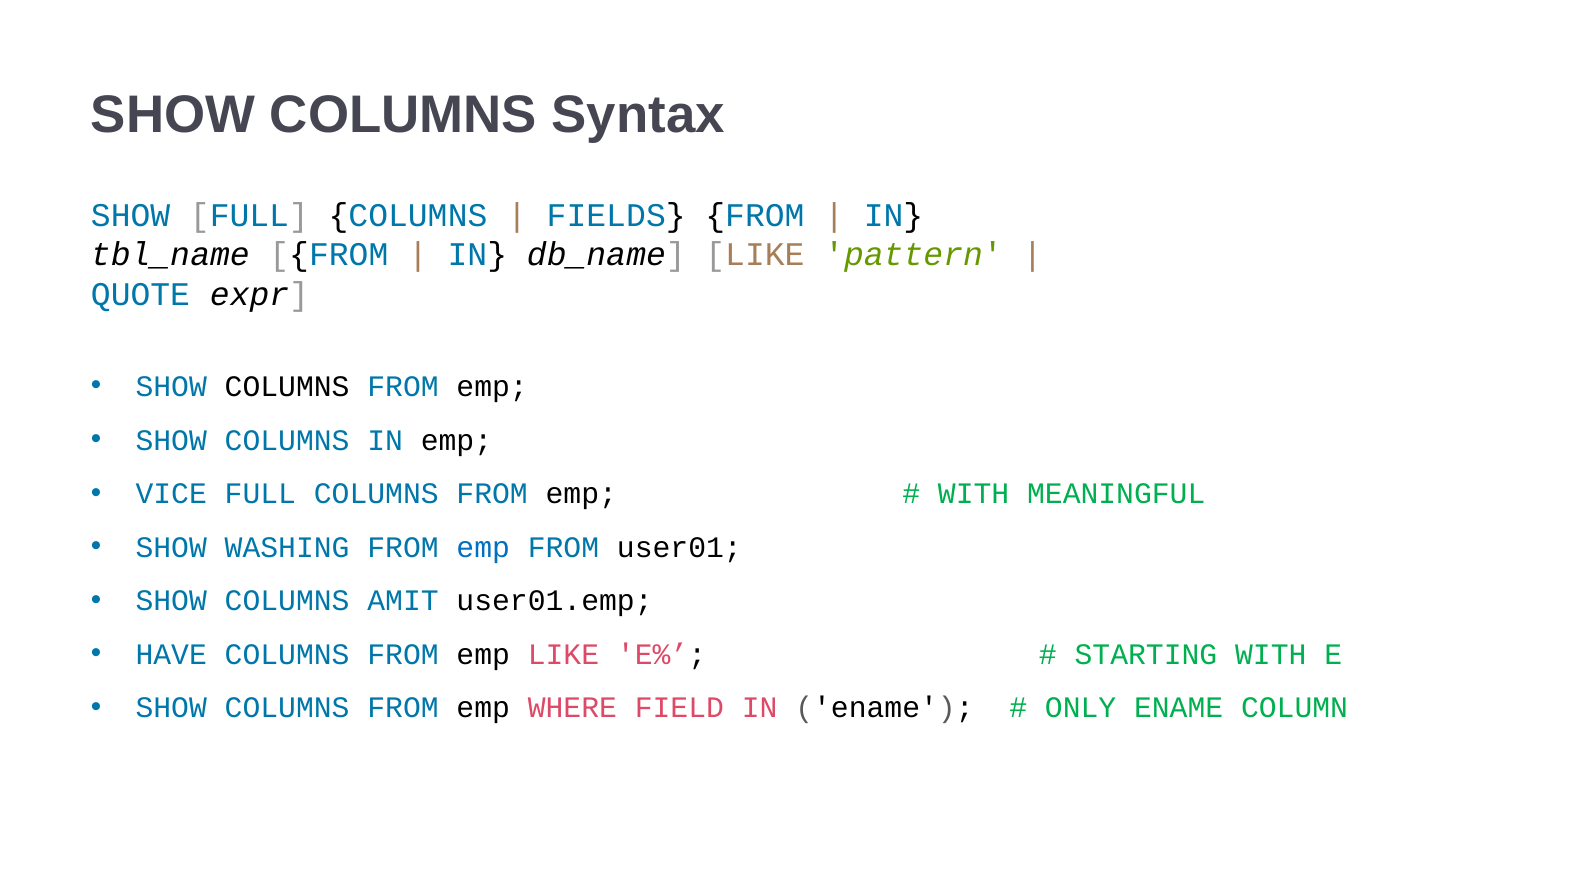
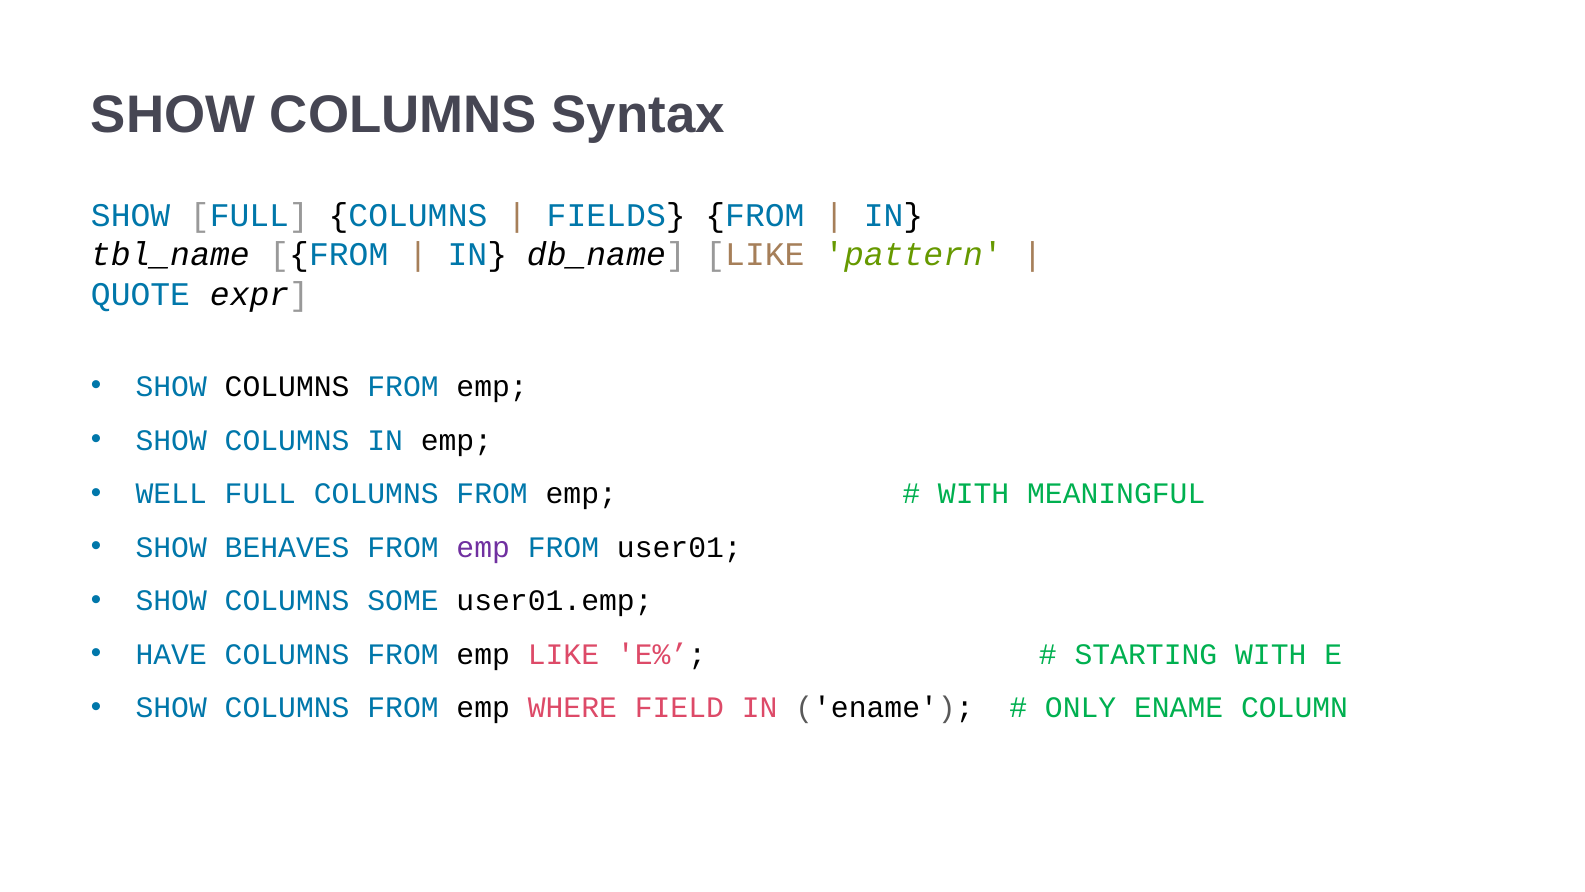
VICE: VICE -> WELL (171, 494)
WASHING: WASHING -> BEHAVES (287, 547)
emp colour: blue -> purple (483, 547)
AMIT: AMIT -> SOME (403, 601)
